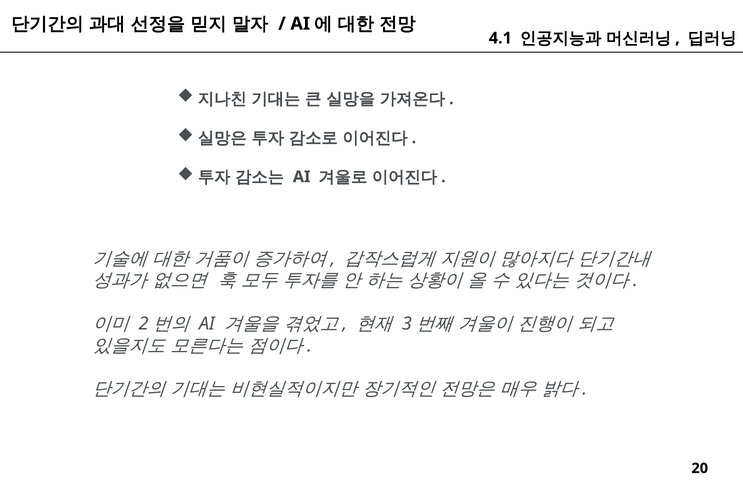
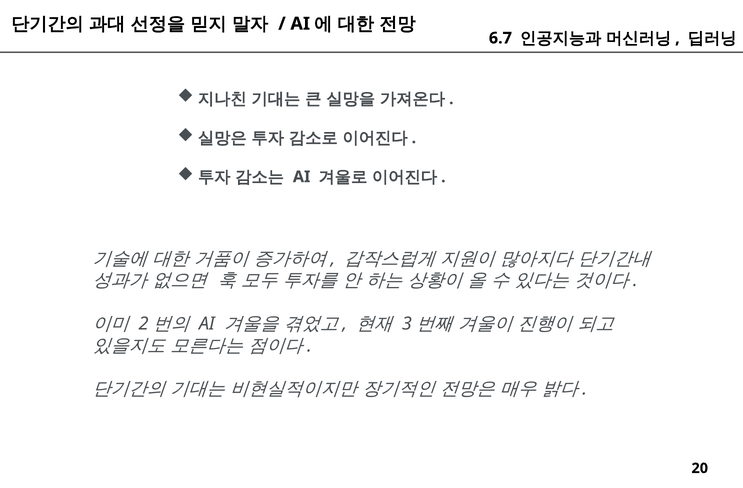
4.1: 4.1 -> 6.7 (500, 38)
